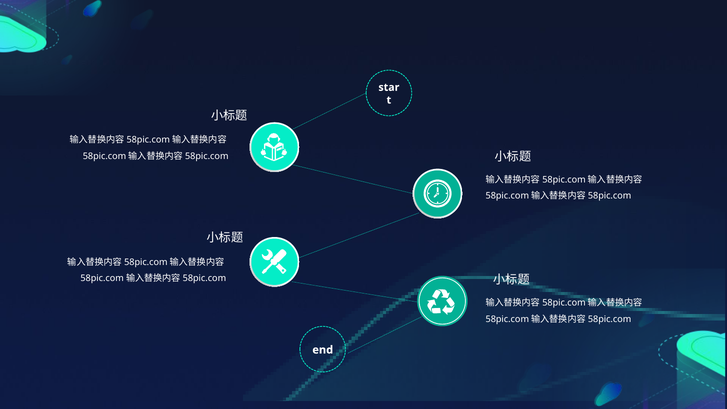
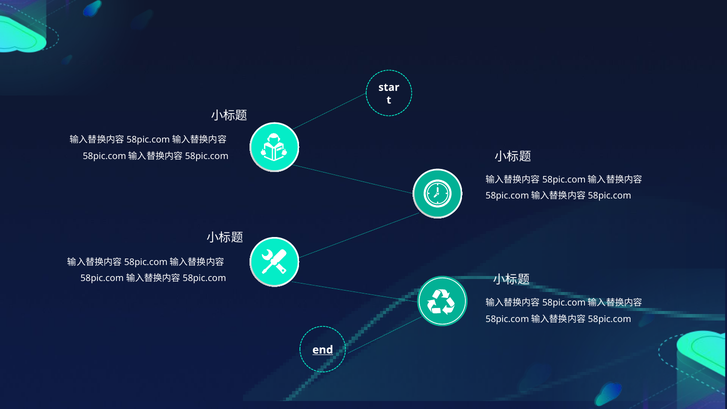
end underline: none -> present (323, 350)
